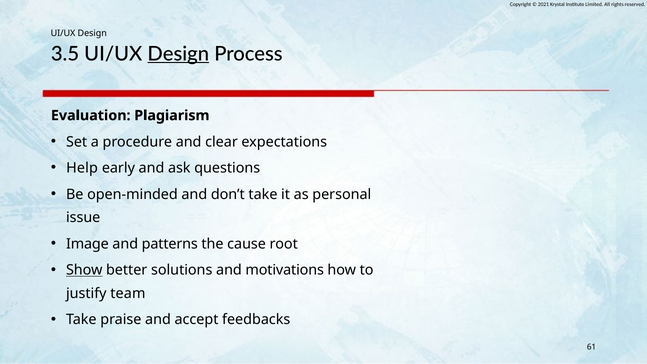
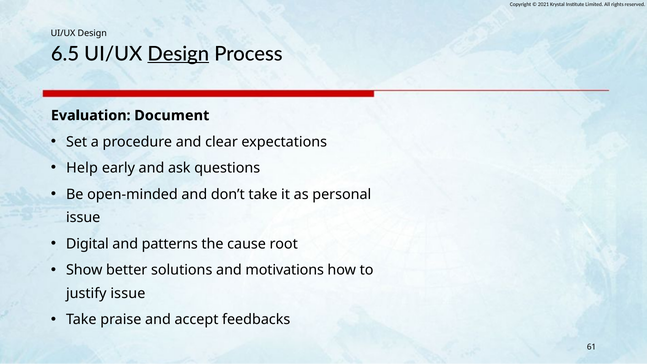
3.5: 3.5 -> 6.5 (65, 54)
Plagiarism: Plagiarism -> Document (172, 115)
Image: Image -> Digital (87, 244)
Show underline: present -> none (84, 270)
justify team: team -> issue (128, 293)
